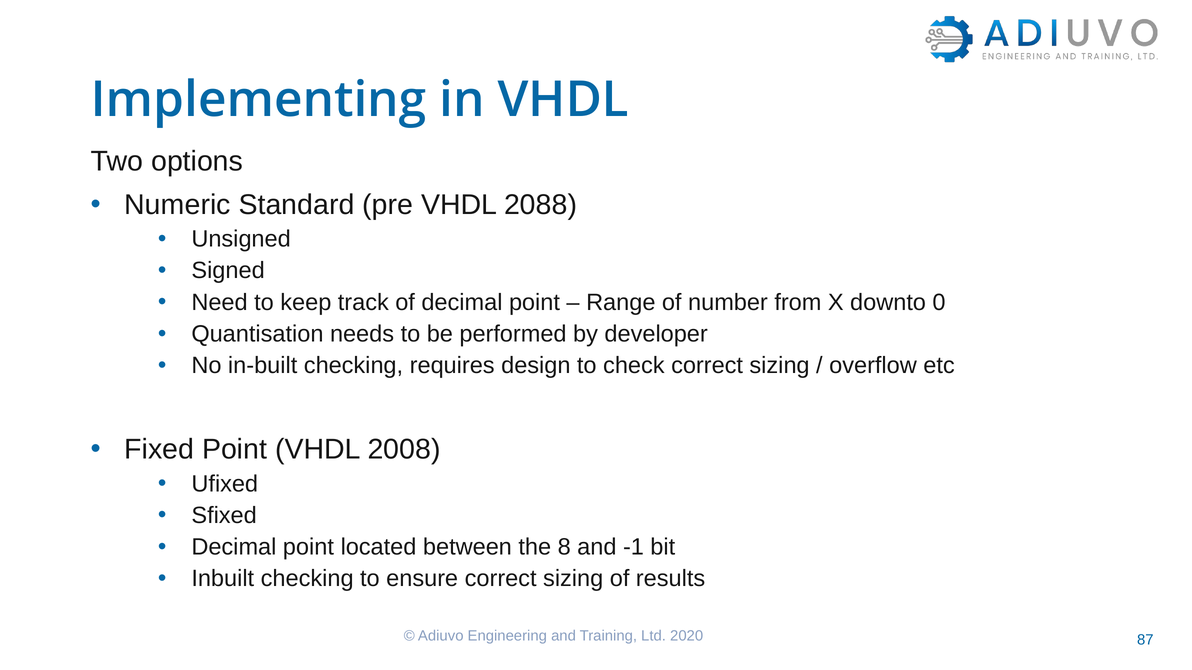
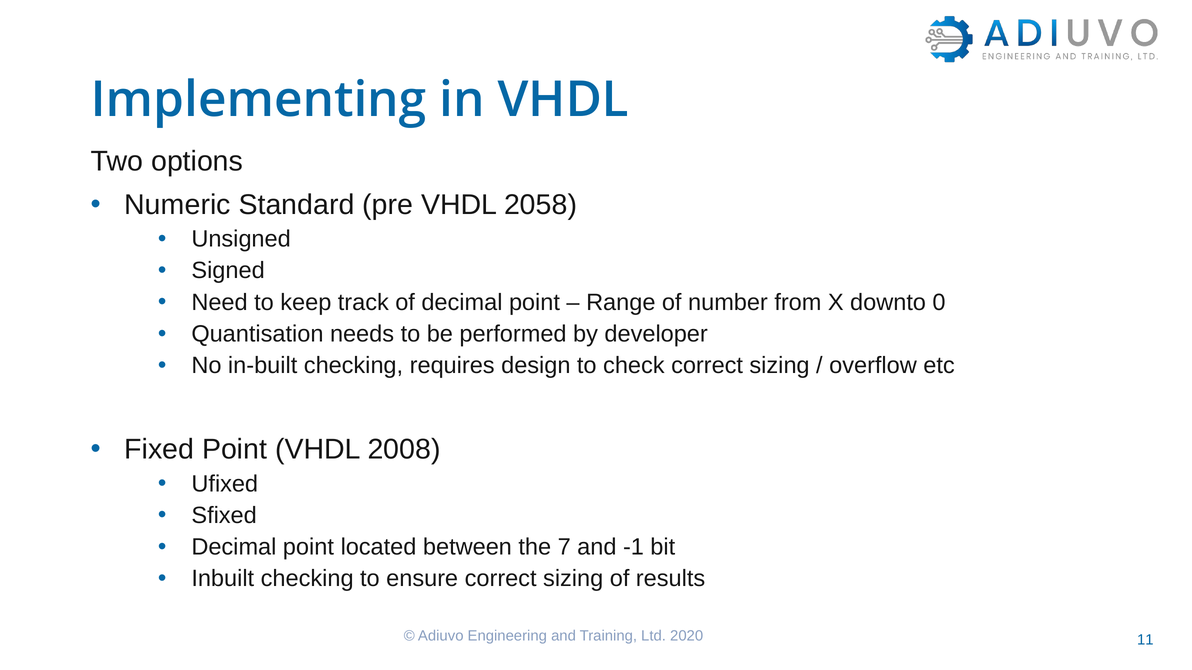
2088: 2088 -> 2058 (541, 205)
8: 8 -> 7 (564, 547)
87: 87 -> 11 (1145, 640)
